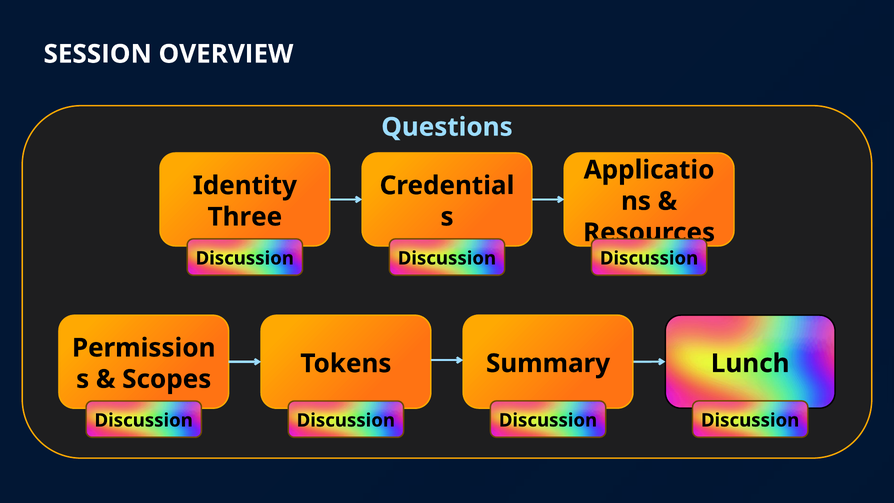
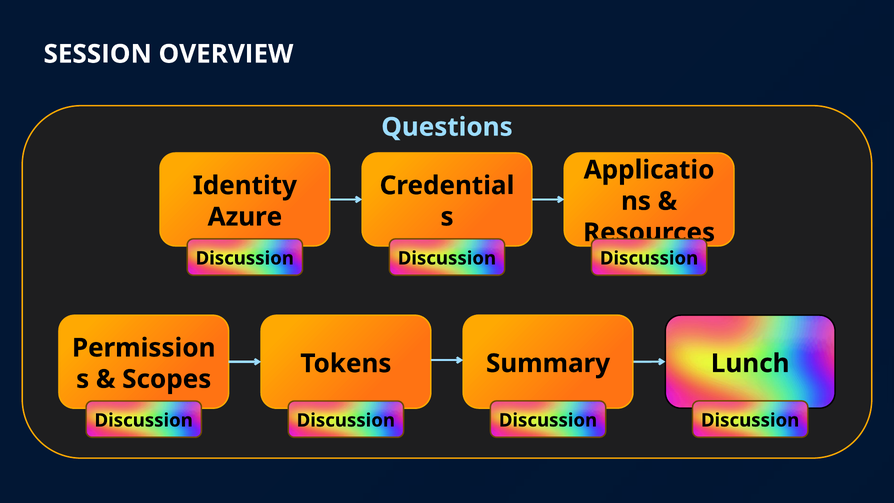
Three: Three -> Azure (245, 217)
